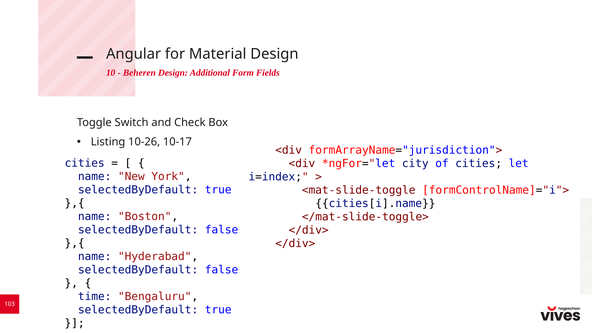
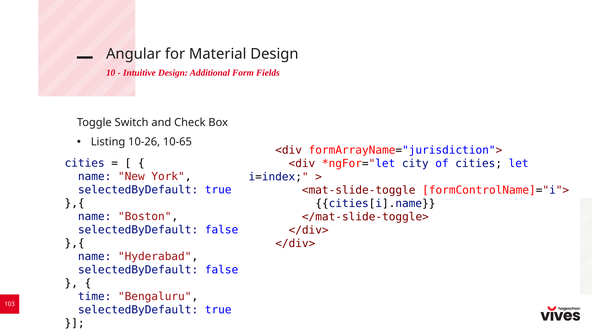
Beheren: Beheren -> Intuitive (139, 73)
10-17: 10-17 -> 10-65 (177, 142)
